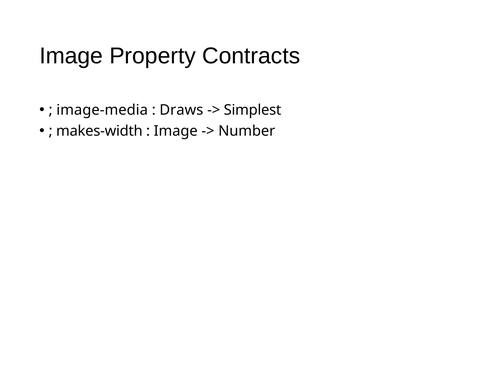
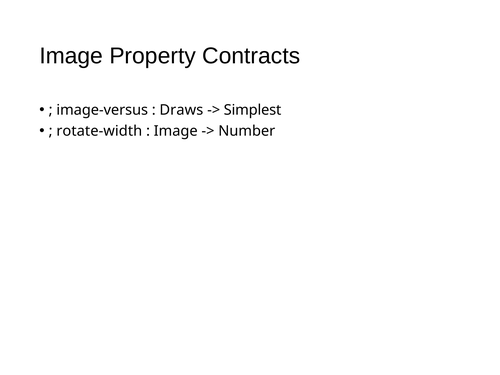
image-media: image-media -> image-versus (102, 110)
makes-width: makes-width -> rotate-width (99, 131)
